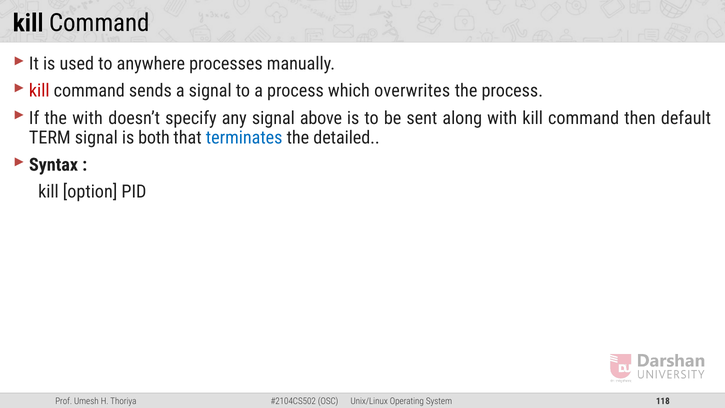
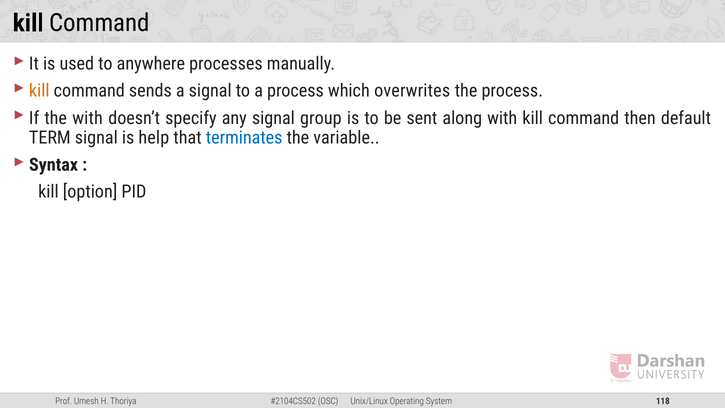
kill colour: red -> orange (39, 91)
above: above -> group (321, 118)
both: both -> help (154, 138)
detailed: detailed -> variable (346, 138)
